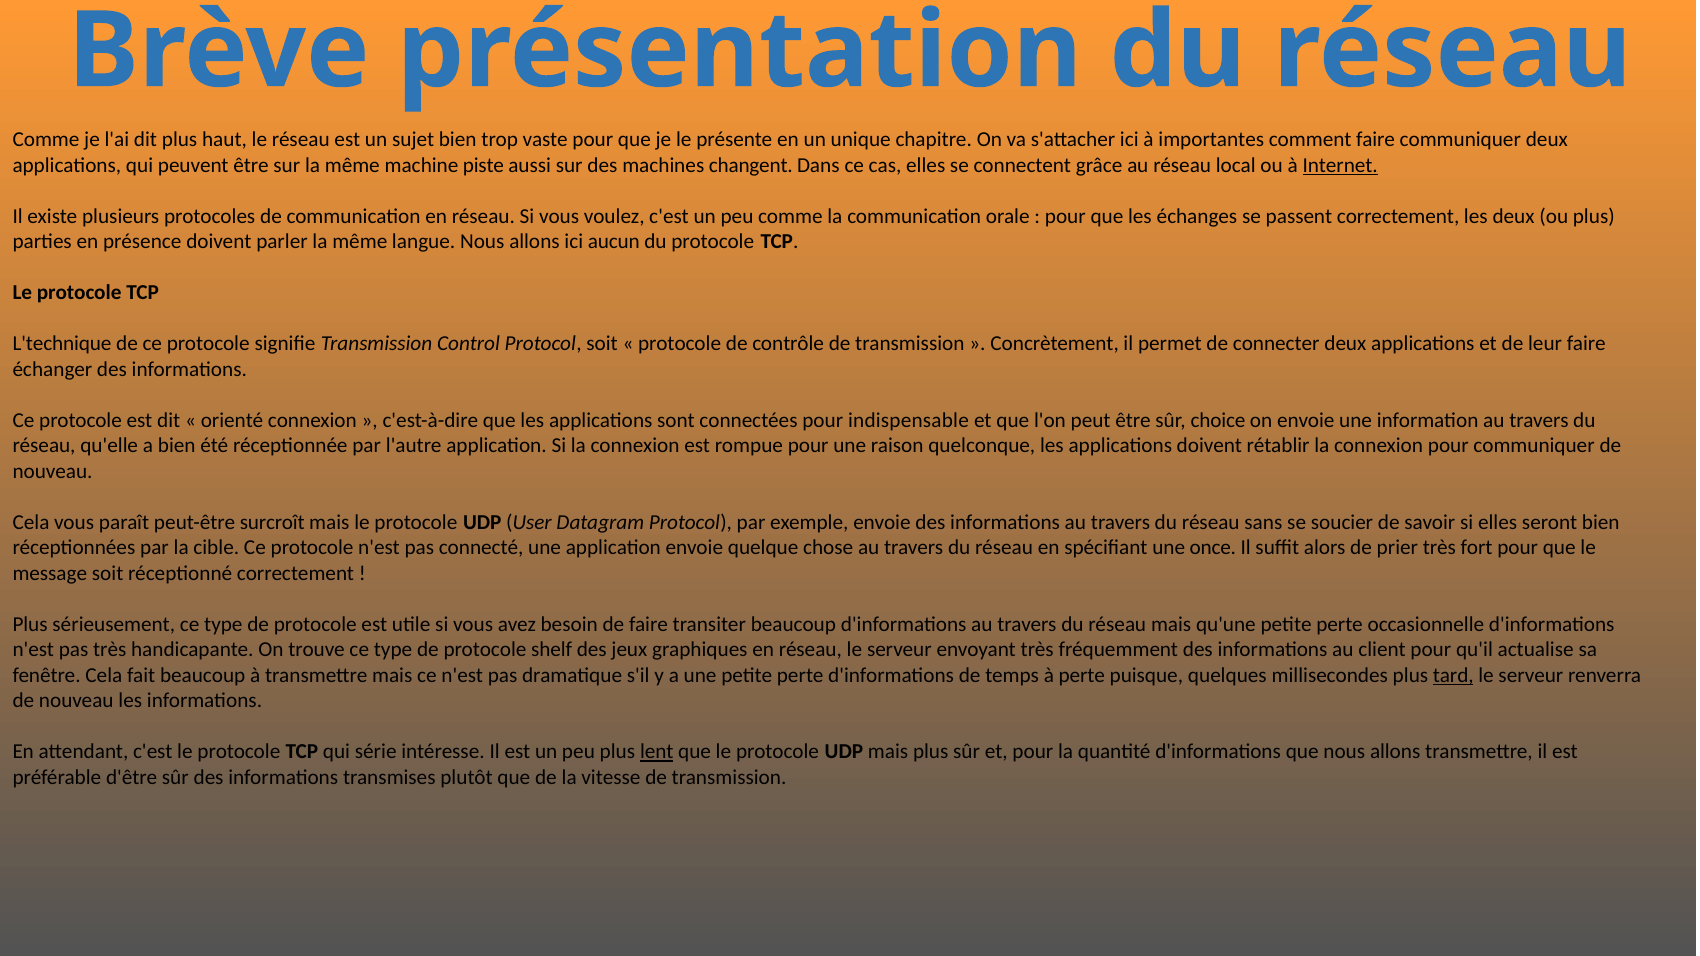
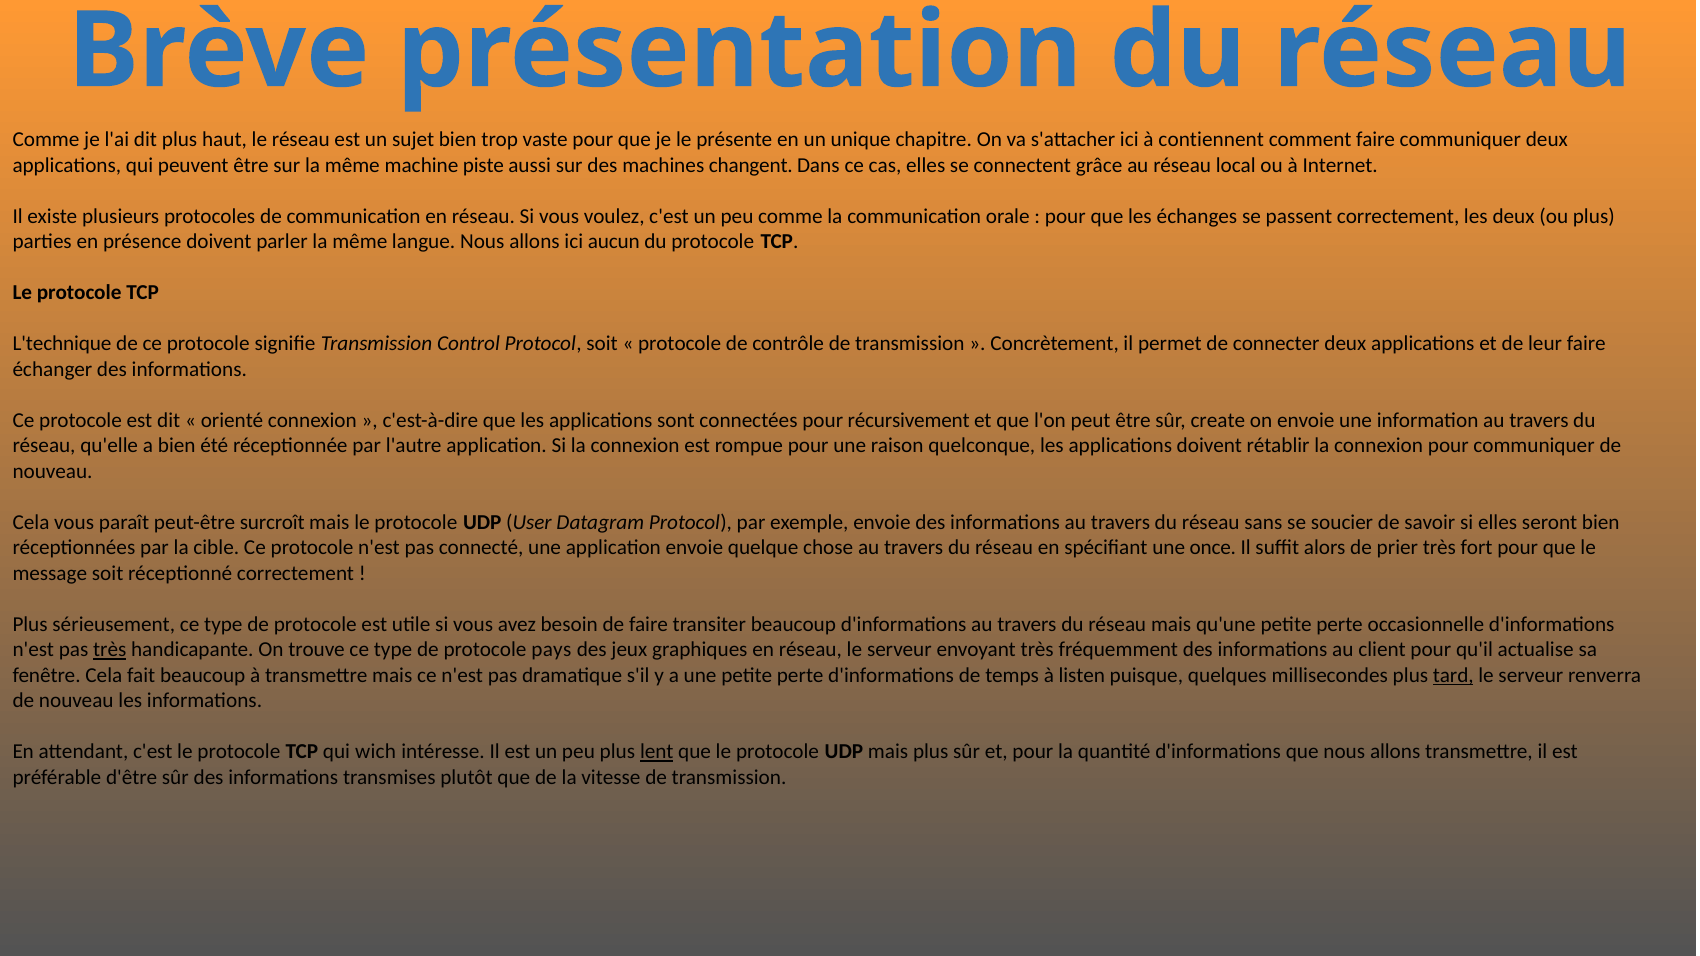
importantes: importantes -> contiennent (1211, 140)
Internet underline: present -> none (1340, 165)
indispensable: indispensable -> récursivement (909, 420)
choice: choice -> create (1218, 420)
très underline: none -> present (110, 650)
shelf: shelf -> pays (551, 650)
à perte: perte -> listen (1082, 675)
série: série -> wich (376, 752)
